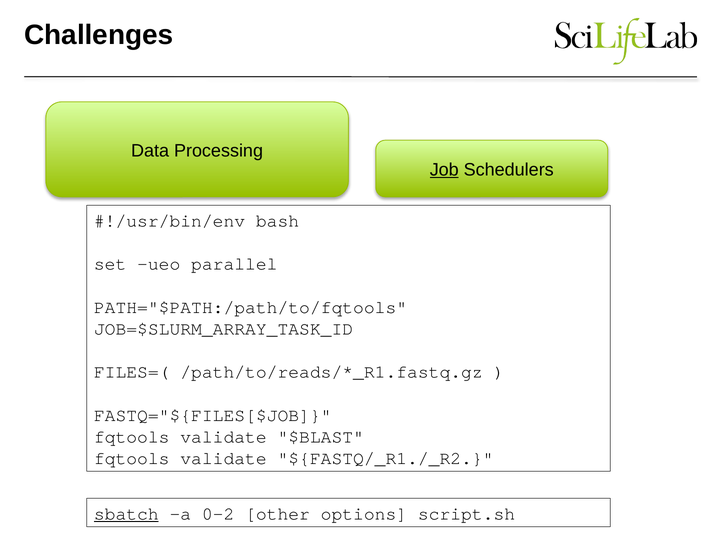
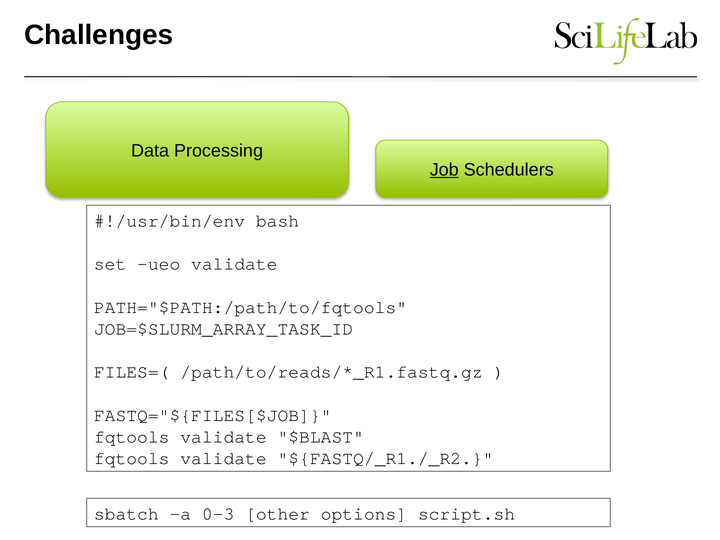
ueo parallel: parallel -> validate (234, 264)
sbatch underline: present -> none (126, 514)
0-2: 0-2 -> 0-3 (218, 514)
